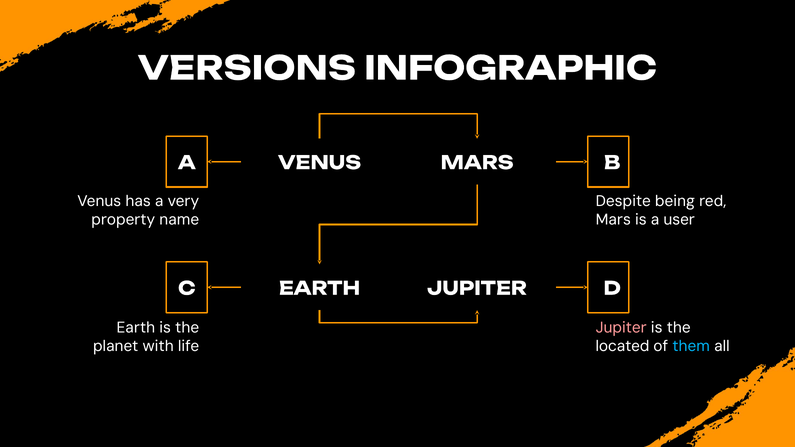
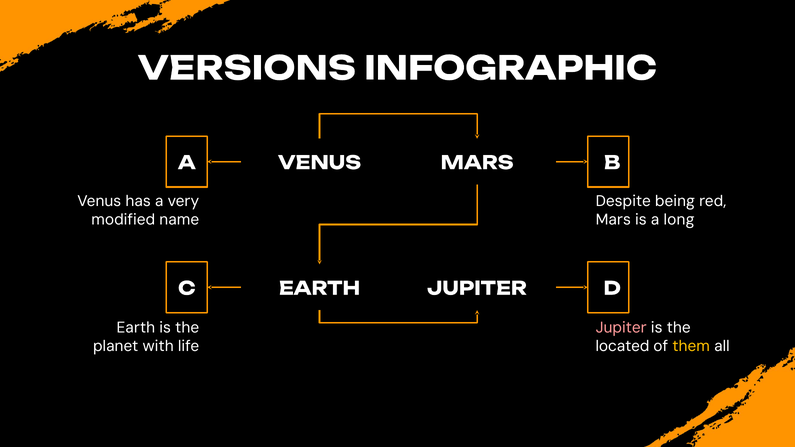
property: property -> modified (123, 220)
user: user -> long (679, 220)
them colour: light blue -> yellow (691, 346)
